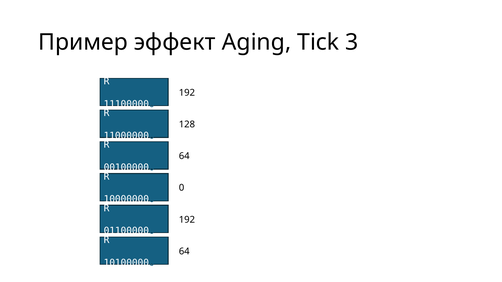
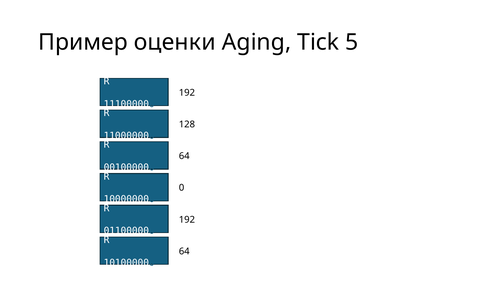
эффект: эффект -> оценки (175, 42)
3: 3 -> 5 (352, 42)
